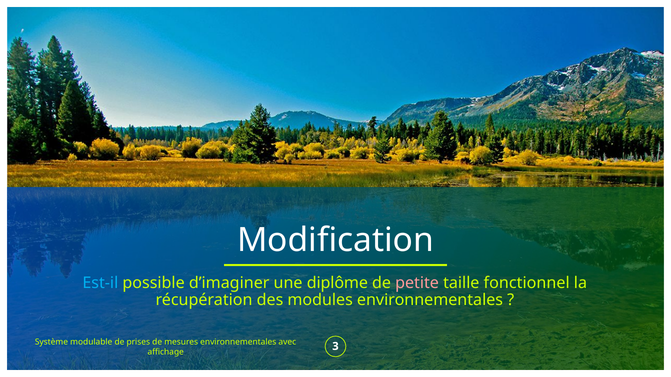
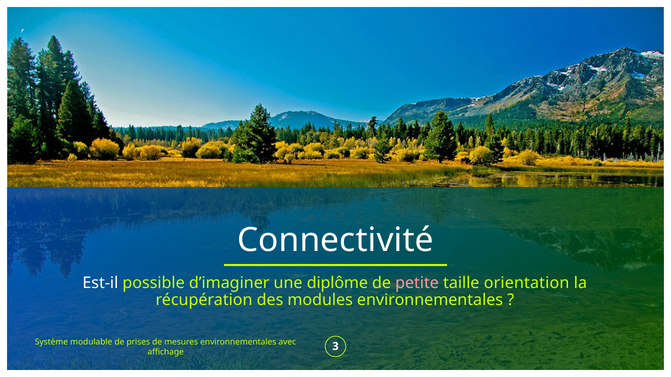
Modification: Modification -> Connectivité (335, 240)
Est-il colour: light blue -> white (100, 283)
fonctionnel: fonctionnel -> orientation (527, 283)
